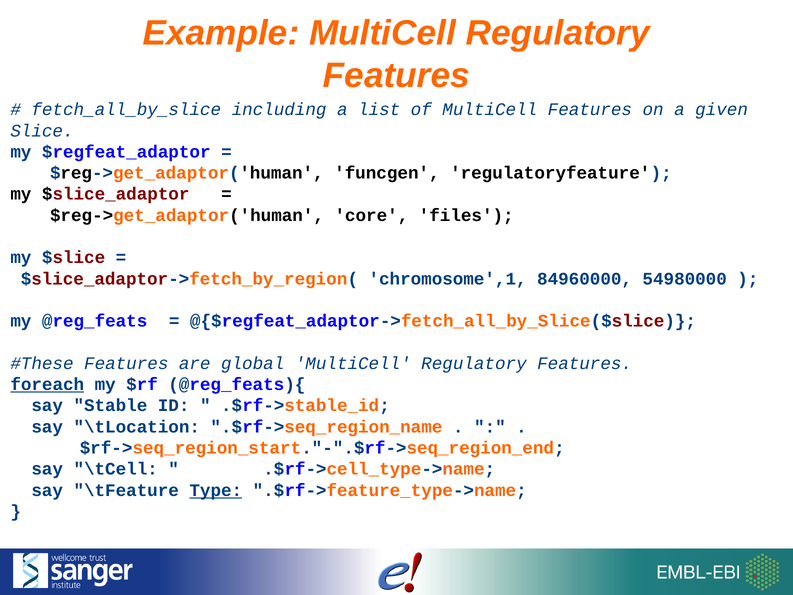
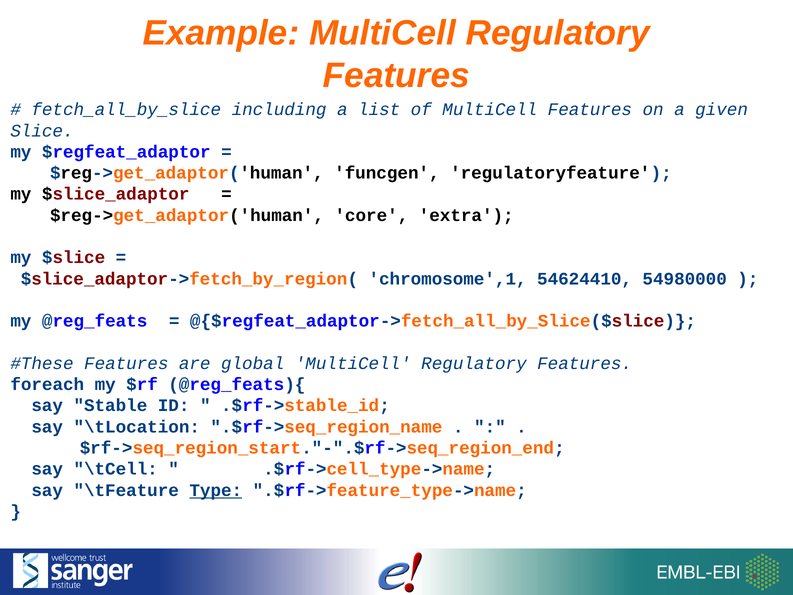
files: files -> extra (466, 215)
84960000: 84960000 -> 54624410 (585, 279)
foreach underline: present -> none (47, 384)
